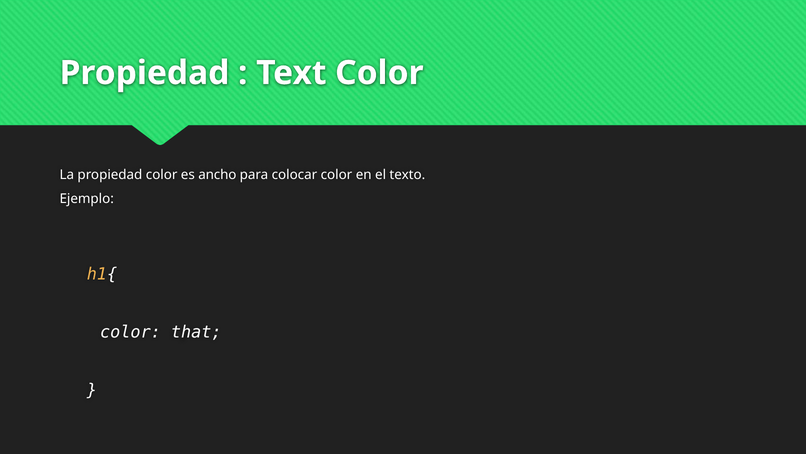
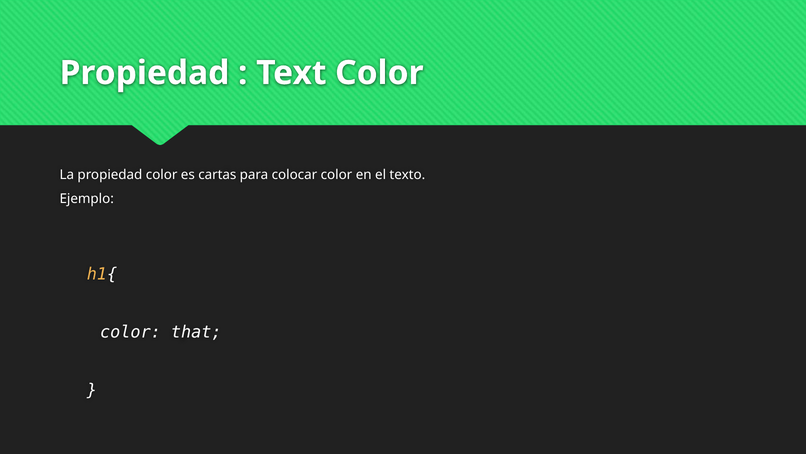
ancho: ancho -> cartas (217, 174)
